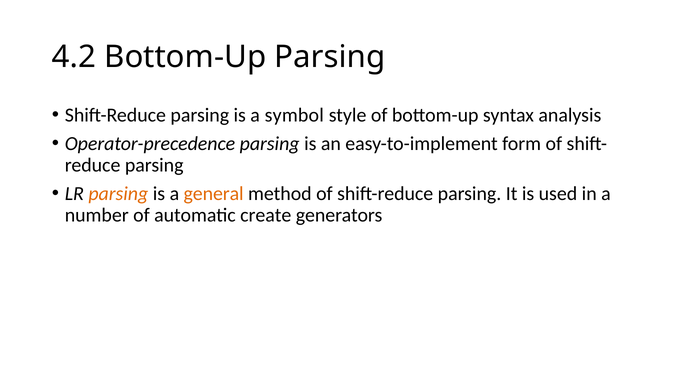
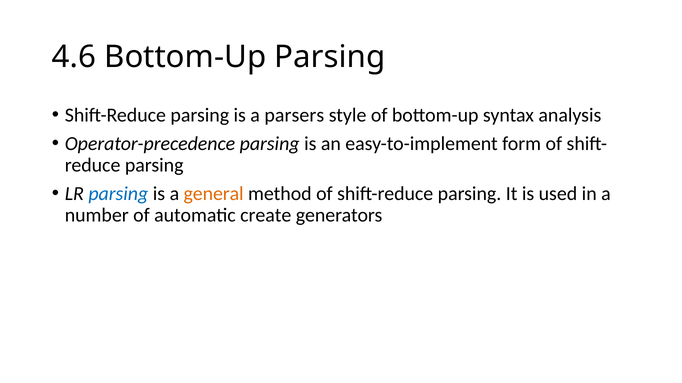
4.2: 4.2 -> 4.6 (74, 57)
symbol: symbol -> parsers (294, 115)
parsing colour: orange -> blue (118, 194)
